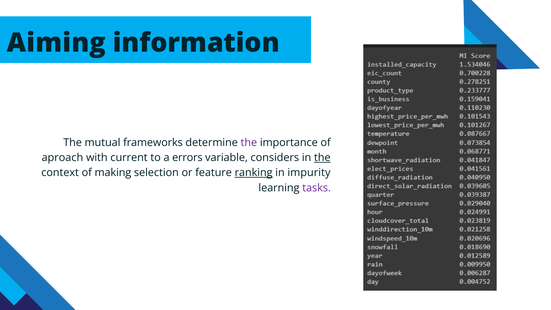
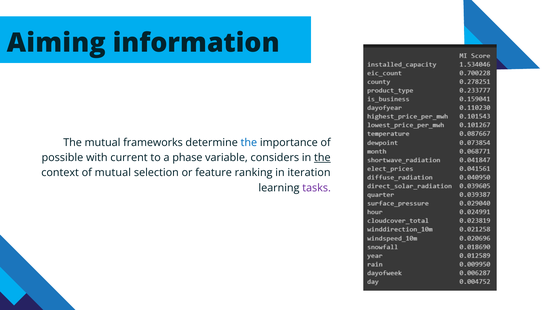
the colour: purple -> blue (249, 142)
aproach: aproach -> possible (62, 158)
errors: errors -> phase (187, 158)
of making: making -> mutual (113, 173)
ranking underline: present -> none (254, 173)
impurity: impurity -> iteration (309, 173)
